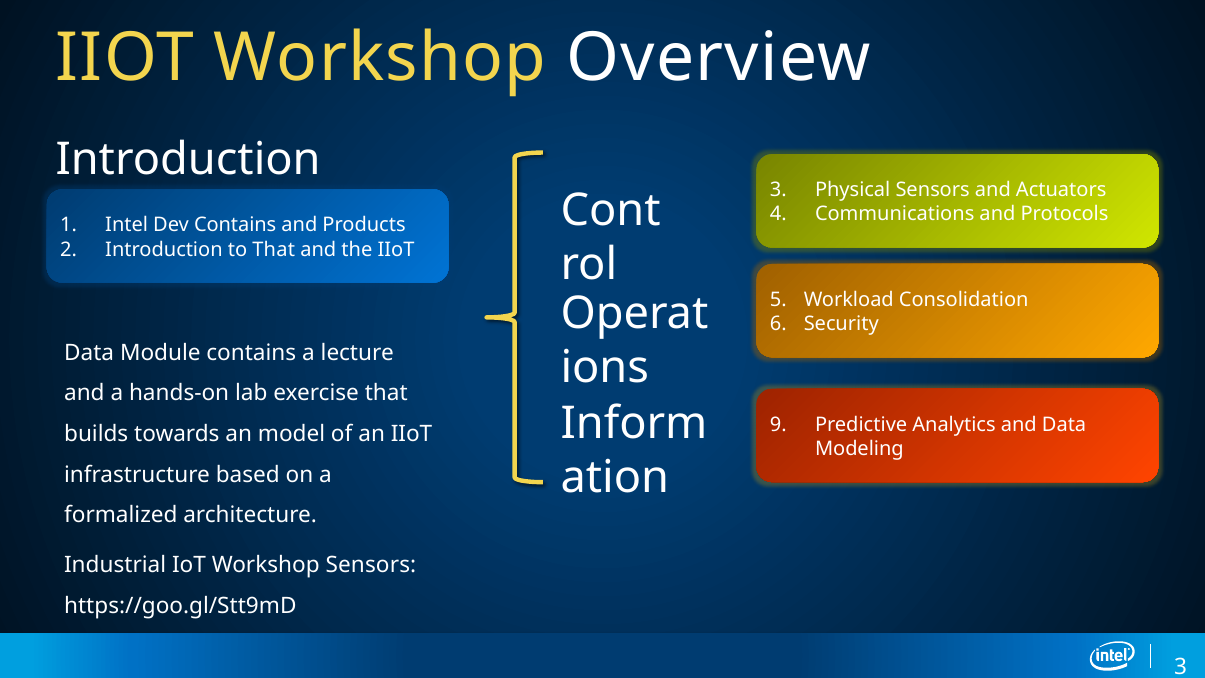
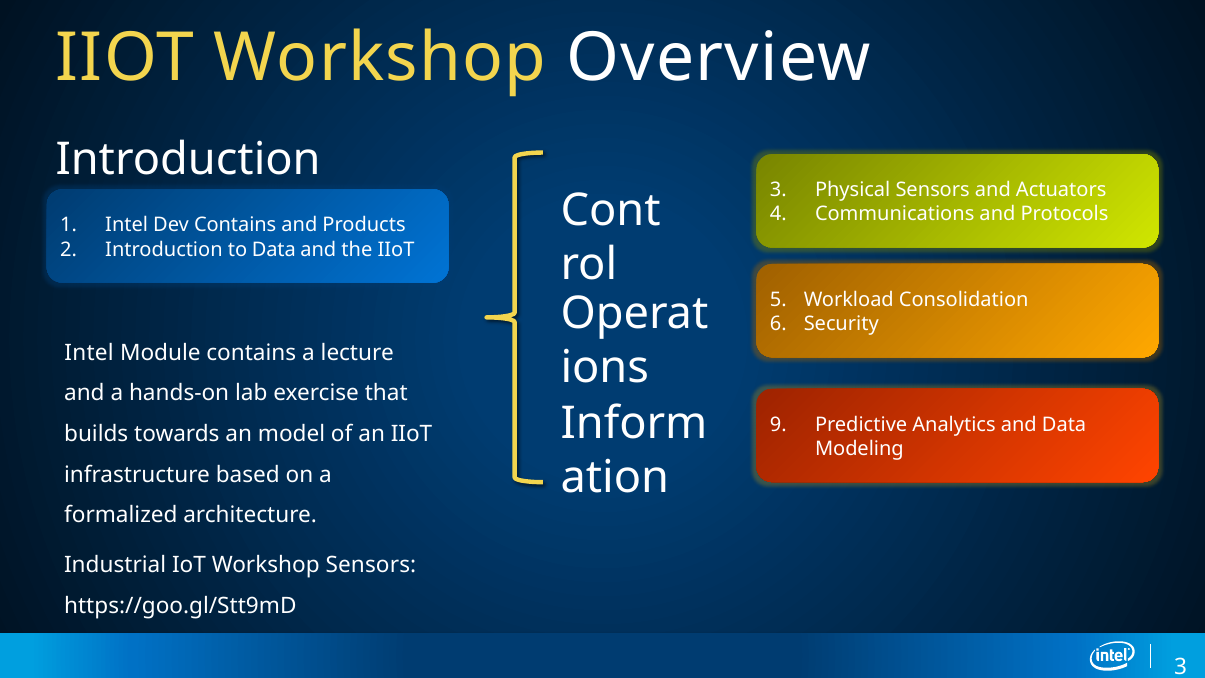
to That: That -> Data (274, 249)
Data: Data -> Intel (89, 353)
